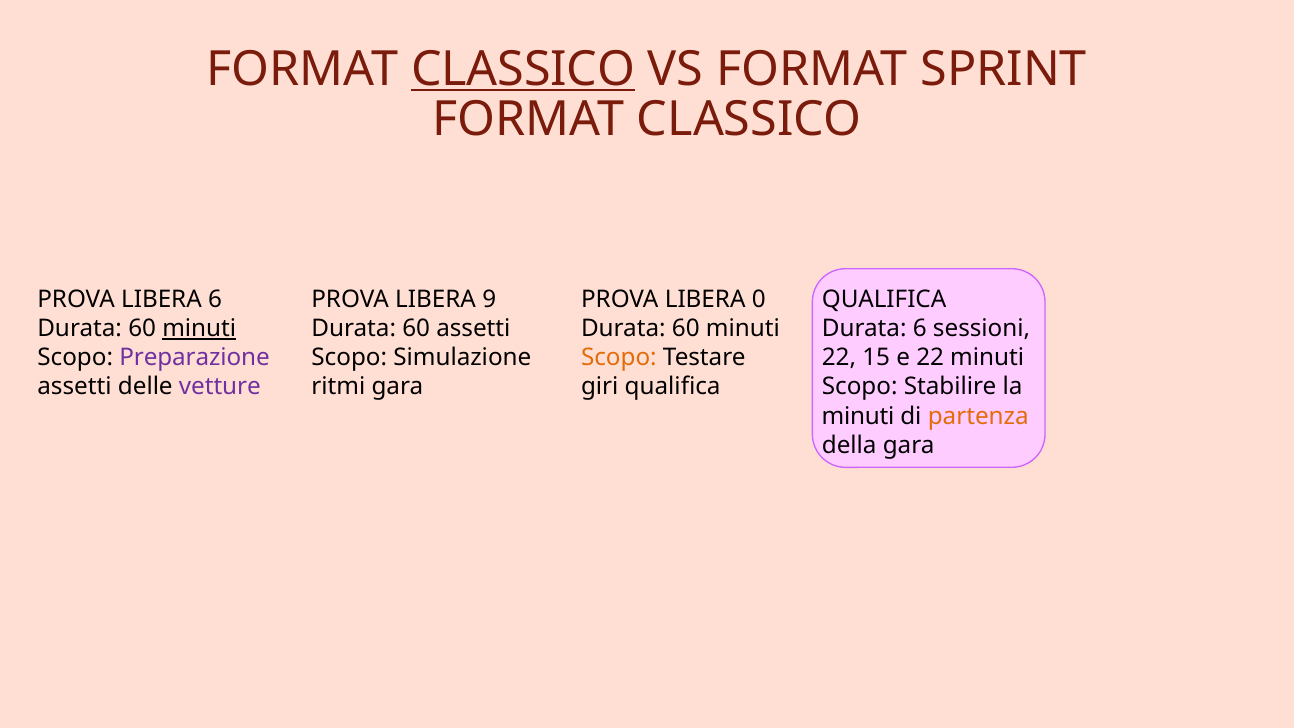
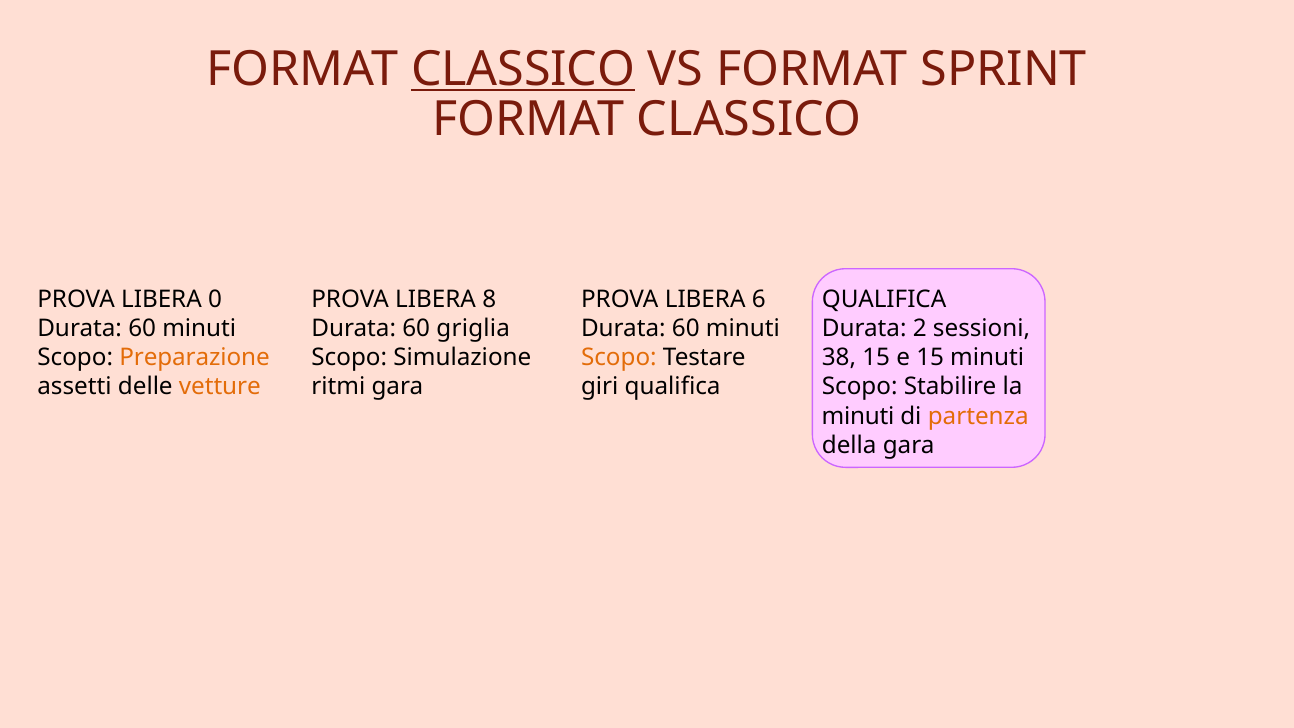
LIBERA 6: 6 -> 0 (215, 300)
9: 9 -> 8 (489, 300)
0: 0 -> 6 (759, 300)
minuti underline: present -> none (199, 329)
60 assetti: assetti -> griglia (473, 329)
Durata 6: 6 -> 2 (920, 329)
Preparazione colour: purple -> orange (195, 358)
22: 22 -> 38 (839, 358)
e 22: 22 -> 15 (930, 358)
vetture colour: purple -> orange (220, 387)
